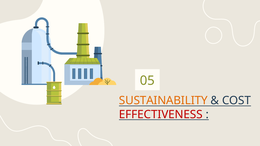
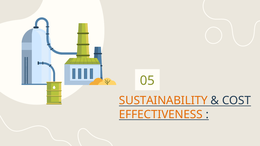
EFFECTIVENESS colour: red -> orange (161, 115)
